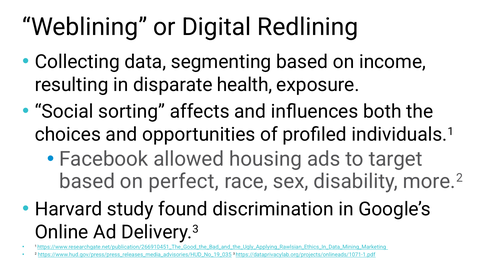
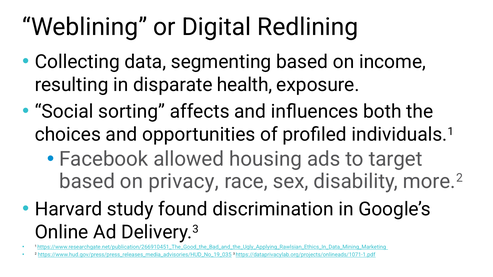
perfect: perfect -> privacy (184, 182)
